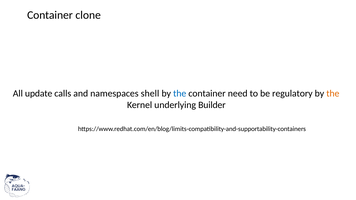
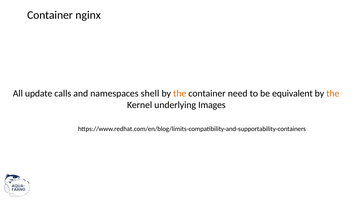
clone: clone -> nginx (88, 15)
the colour: blue -> orange (180, 93)
regulatory: regulatory -> equivalent (292, 93)
Builder: Builder -> Images (212, 105)
